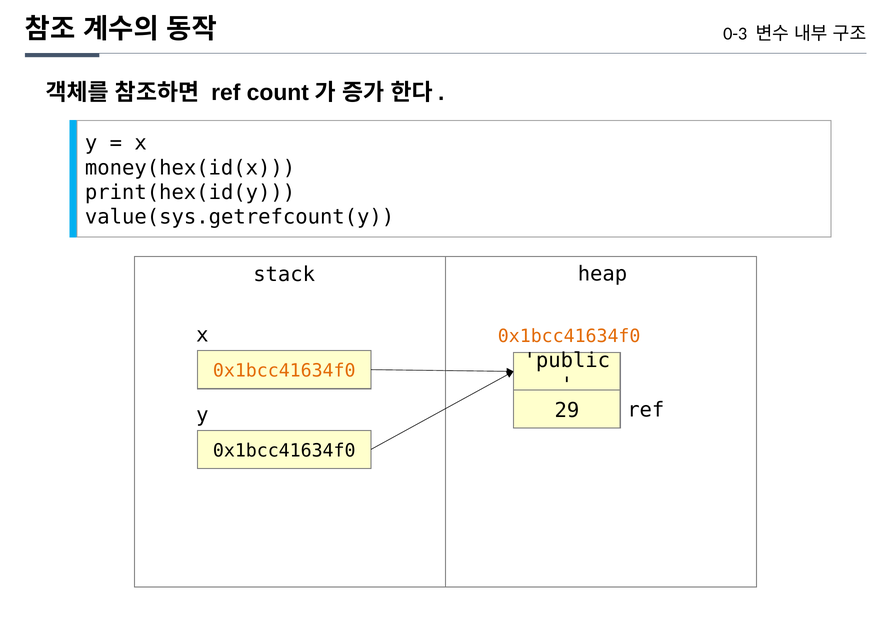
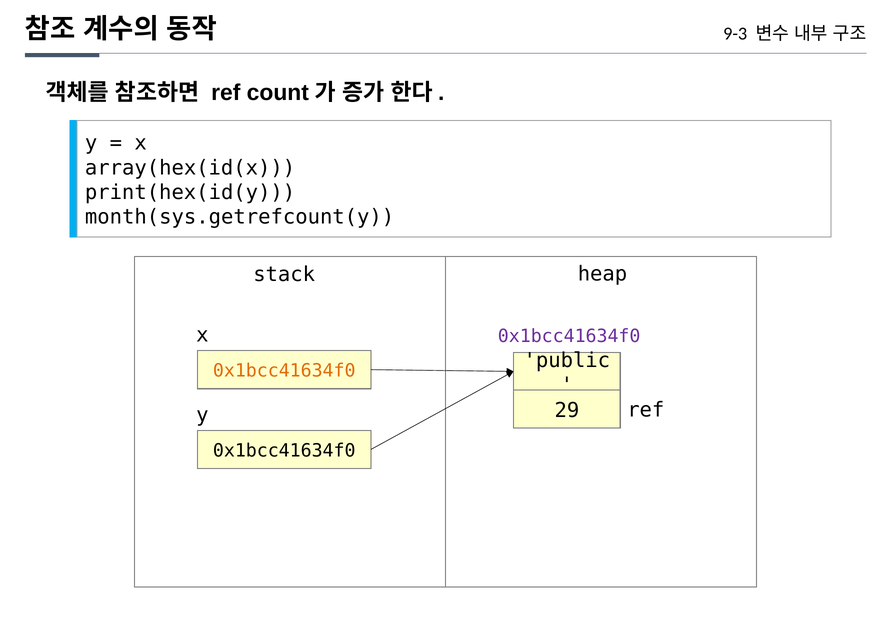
0-3: 0-3 -> 9-3 (735, 34)
money(hex(id(x: money(hex(id(x -> array(hex(id(x (190, 168)
value(sys.getrefcount(y: value(sys.getrefcount(y -> month(sys.getrefcount(y (240, 217)
0x1bcc41634f0 colour: orange -> purple (569, 336)
